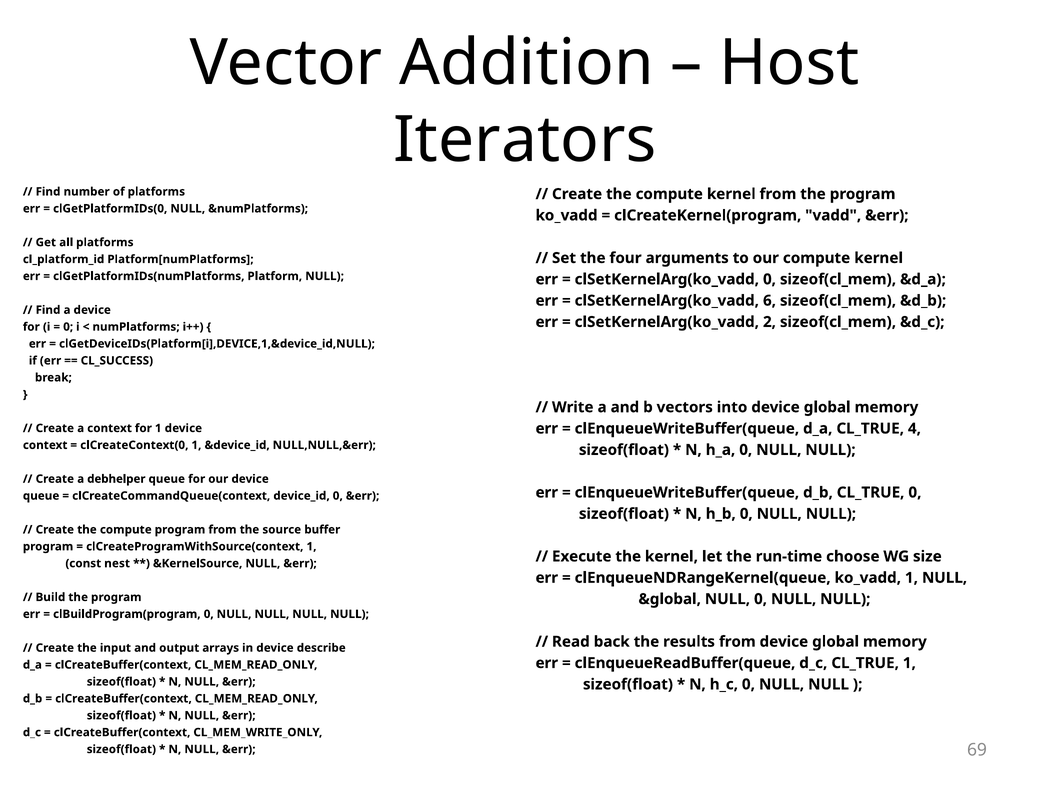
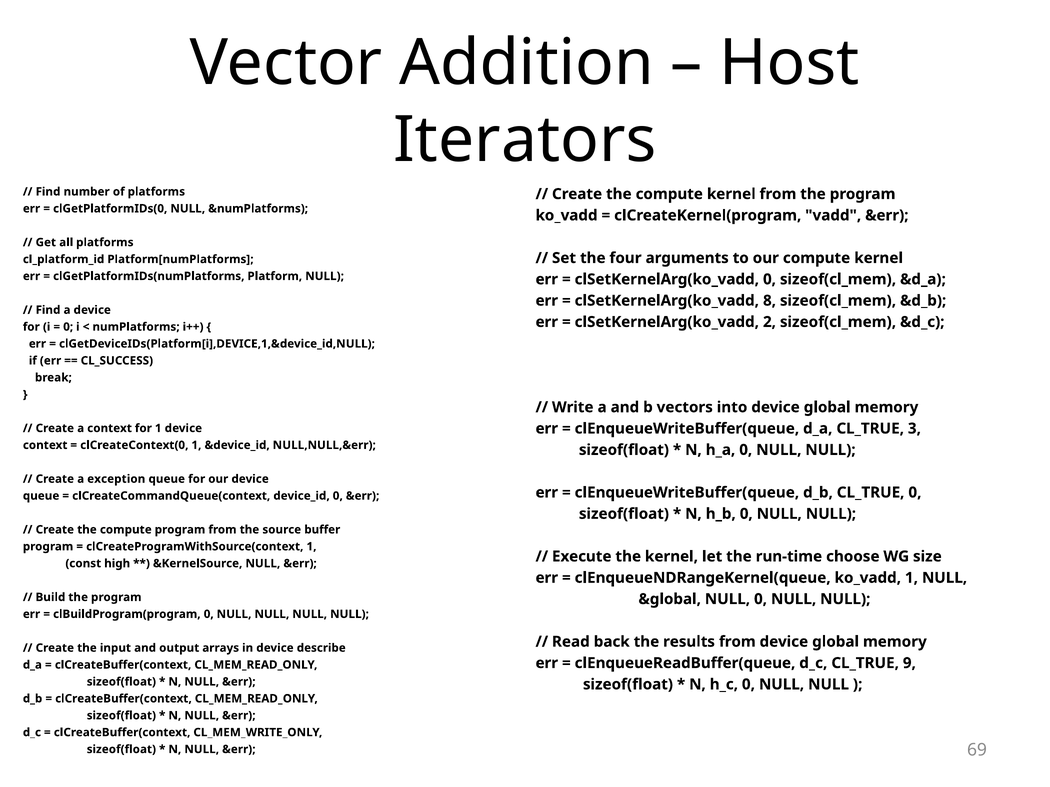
6: 6 -> 8 (770, 301)
4: 4 -> 3 (914, 429)
debhelper: debhelper -> exception (116, 479)
nest: nest -> high (117, 564)
CL_TRUE 1: 1 -> 9 (909, 663)
